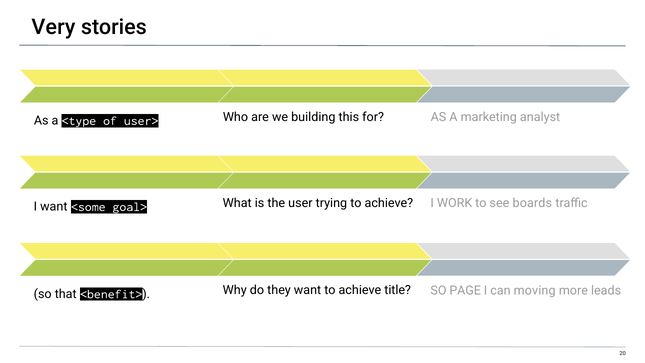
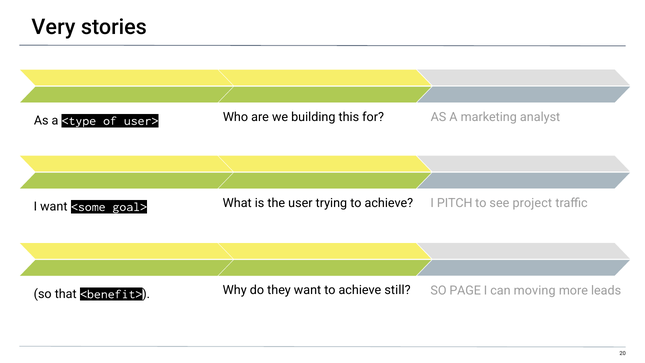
WORK: WORK -> PITCH (455, 203)
boards: boards -> project (532, 203)
title: title -> still (398, 290)
